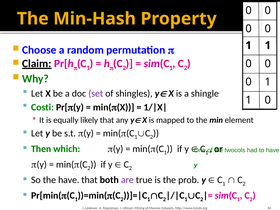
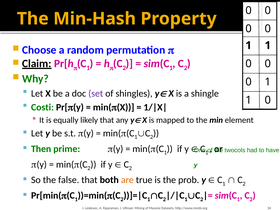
which: which -> prime (67, 149)
have: have -> false (69, 180)
are colour: purple -> orange (127, 180)
